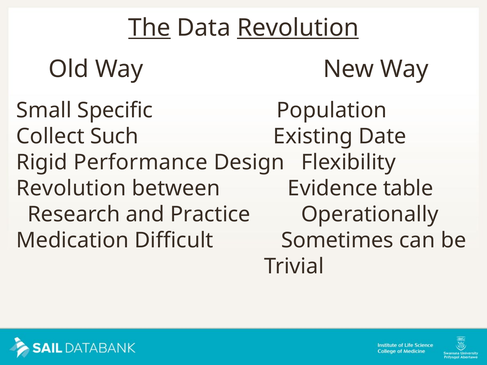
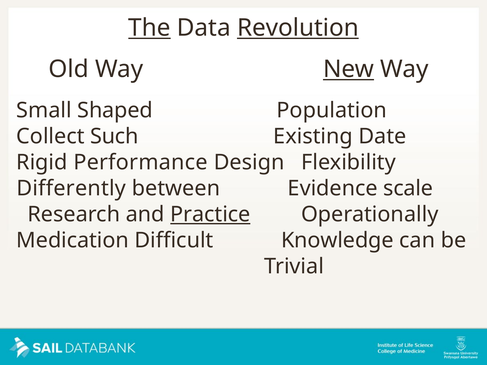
New underline: none -> present (349, 69)
Specific: Specific -> Shaped (115, 111)
Revolution: Revolution -> Differently (71, 189)
table: table -> scale (408, 189)
Practice underline: none -> present (210, 215)
Sometimes: Sometimes -> Knowledge (337, 240)
